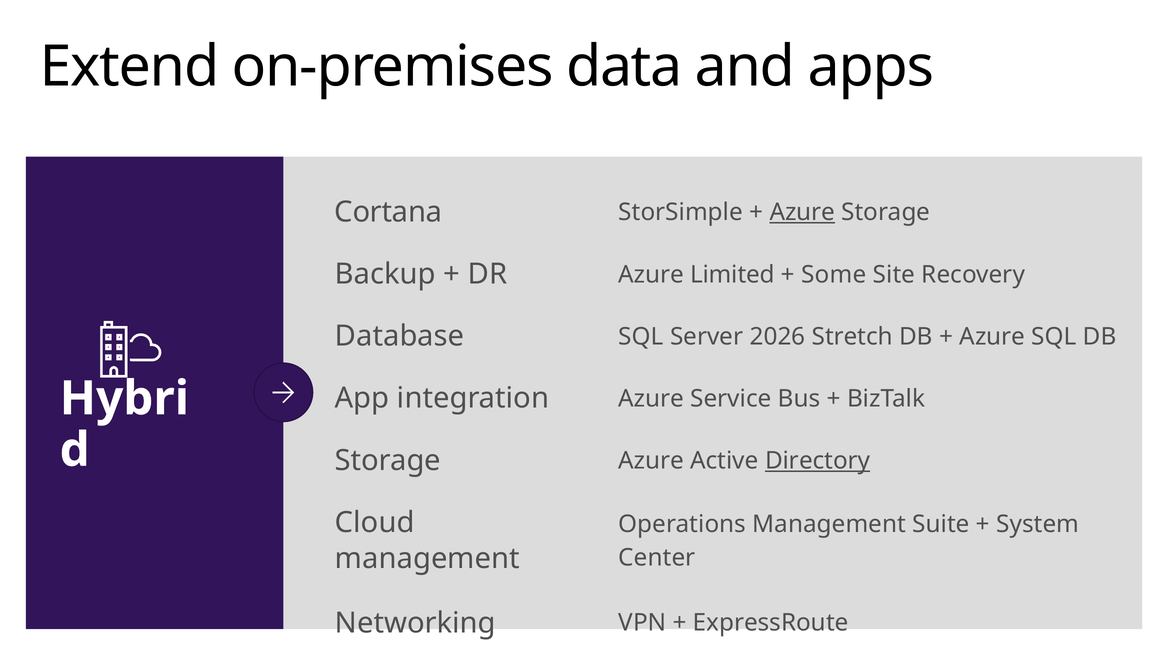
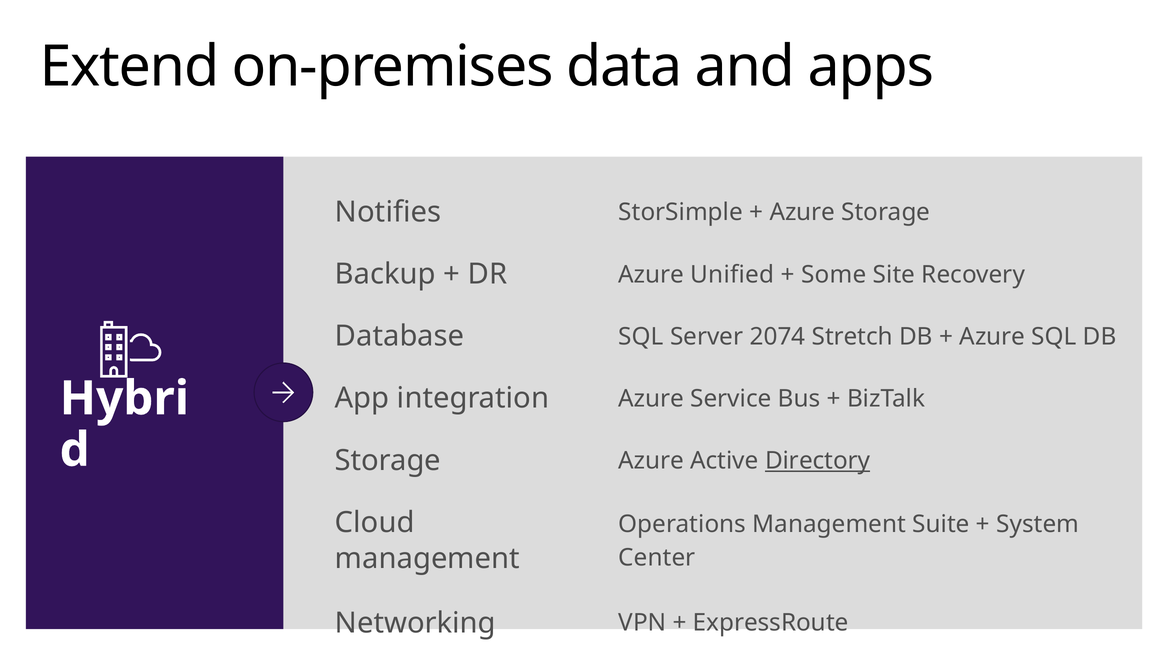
Cortana: Cortana -> Notifies (388, 212)
Azure underline: present -> none (802, 212)
Limited: Limited -> Unified (732, 274)
2026: 2026 -> 2074 (778, 337)
